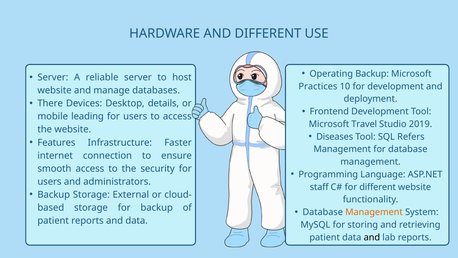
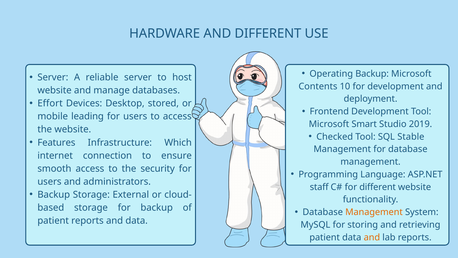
Practices: Practices -> Contents (318, 86)
There: There -> Effort (50, 103)
details: details -> stored (163, 103)
Travel: Travel -> Smart (364, 124)
Diseases: Diseases -> Checked (335, 136)
Refers: Refers -> Stable (411, 136)
Faster: Faster -> Which (178, 142)
and colour: black -> orange (372, 237)
